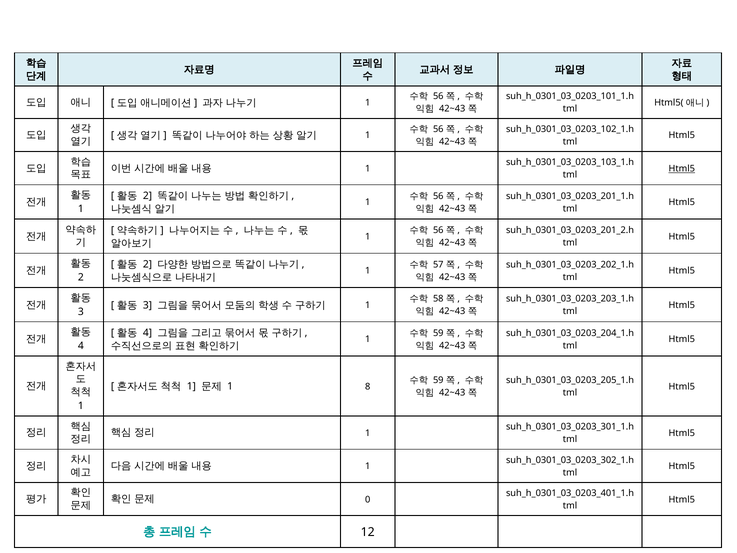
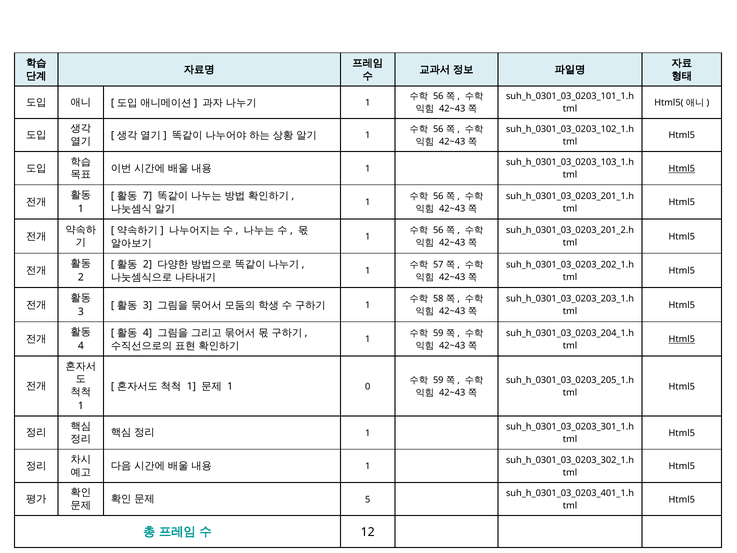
2: 2 -> 7 (147, 196)
Html5 underline: none -> present (682, 339)
8: 8 -> 0 (368, 386)
0: 0 -> 5 (368, 499)
